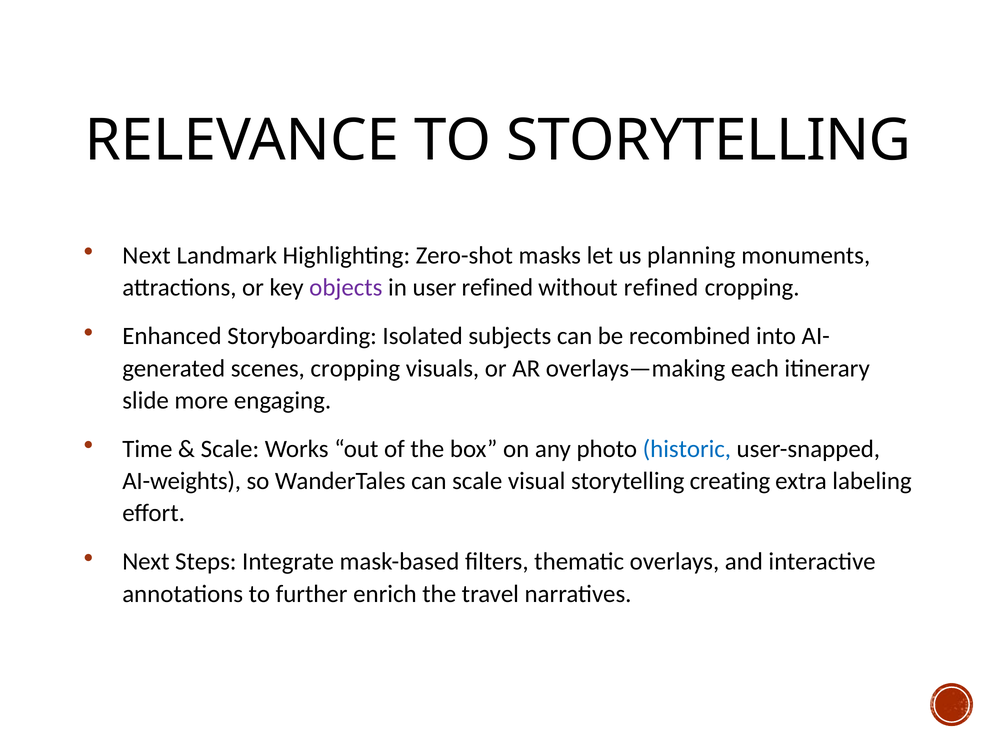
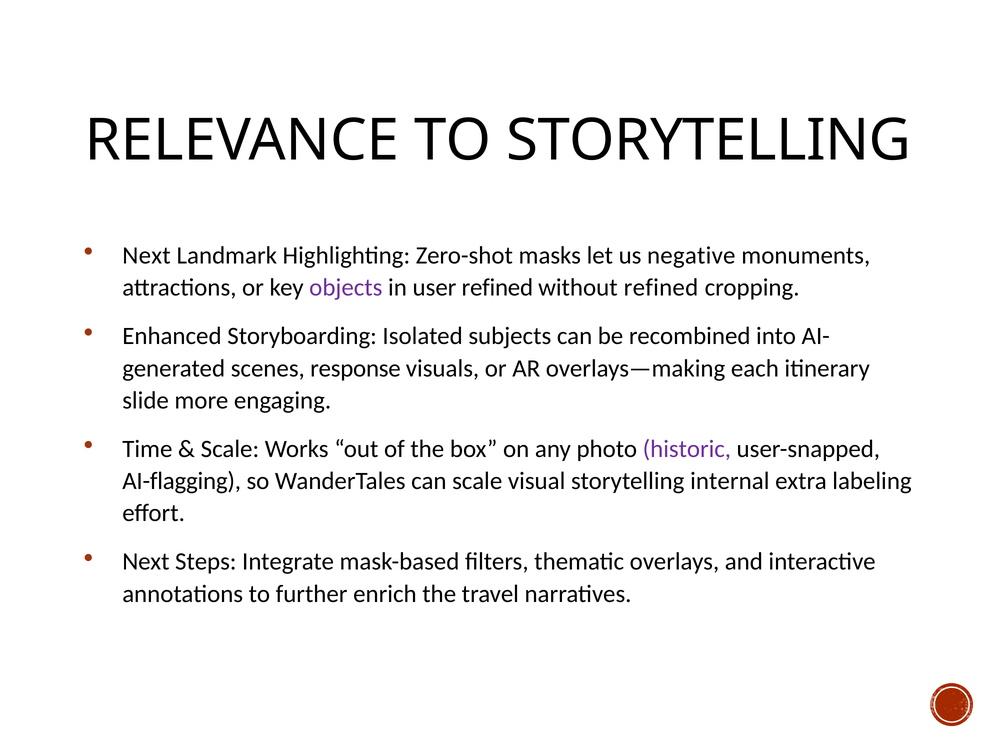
planning: planning -> negative (691, 255)
scenes cropping: cropping -> response (355, 368)
historic colour: blue -> purple (687, 449)
AI-weights: AI-weights -> AI-flagging (182, 481)
creating: creating -> internal (730, 481)
